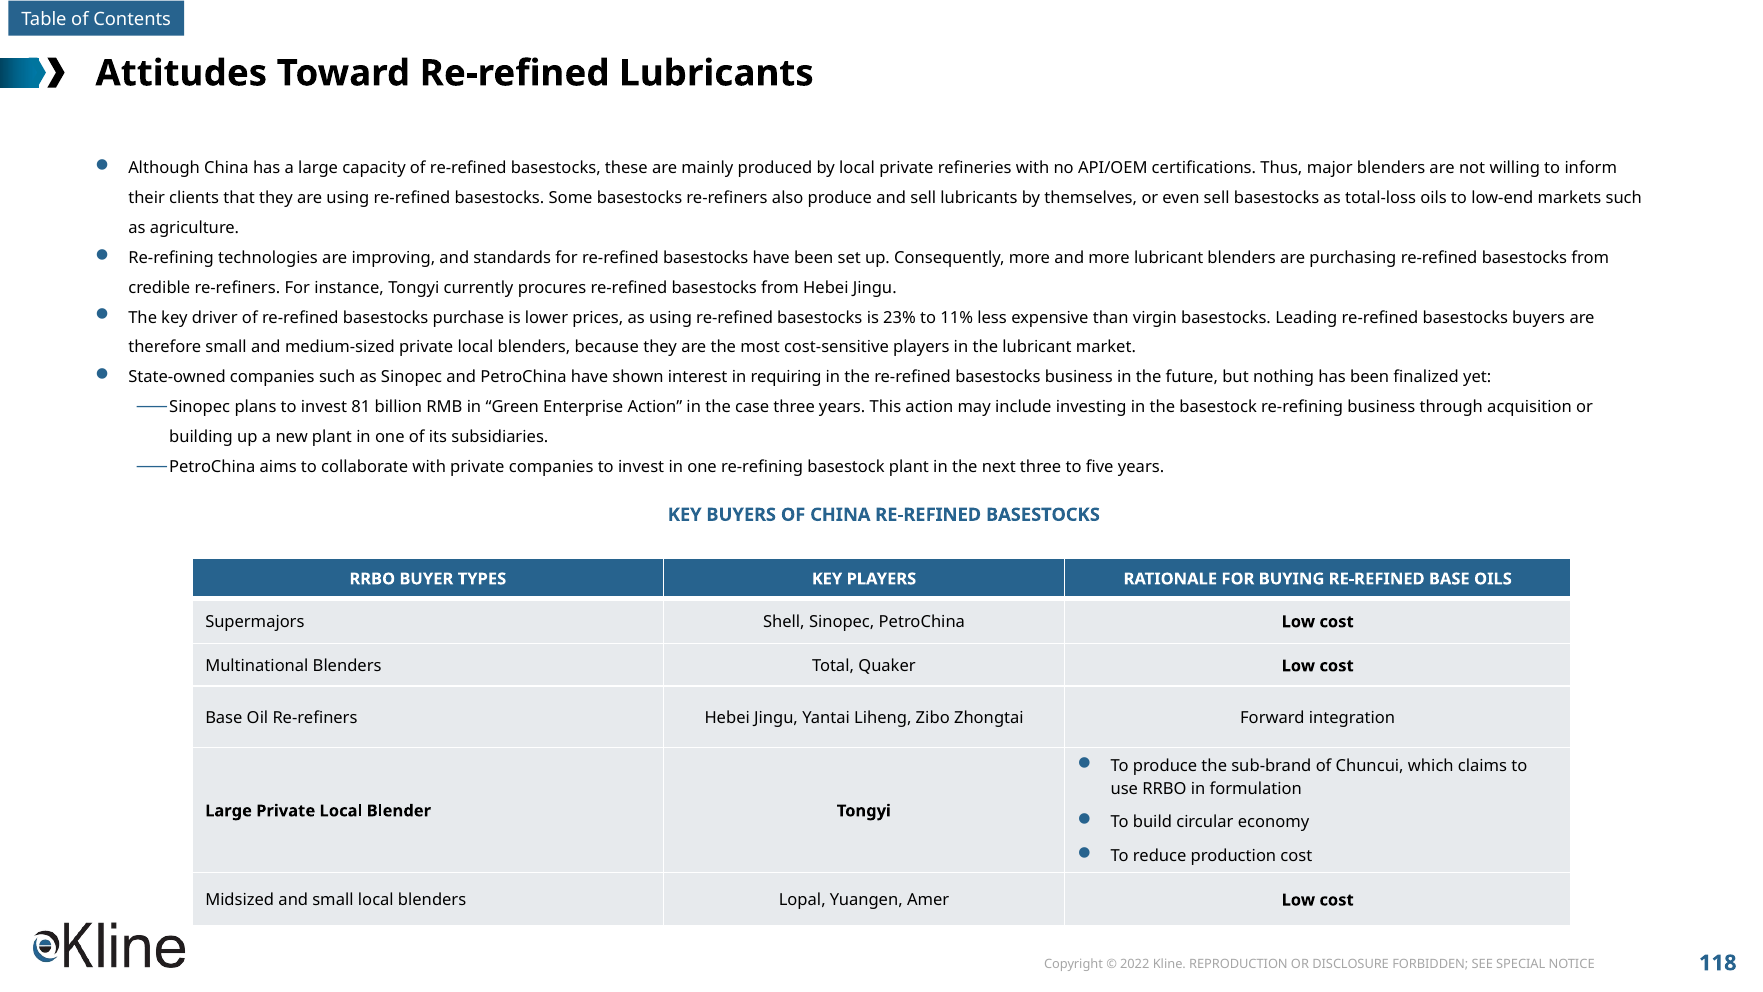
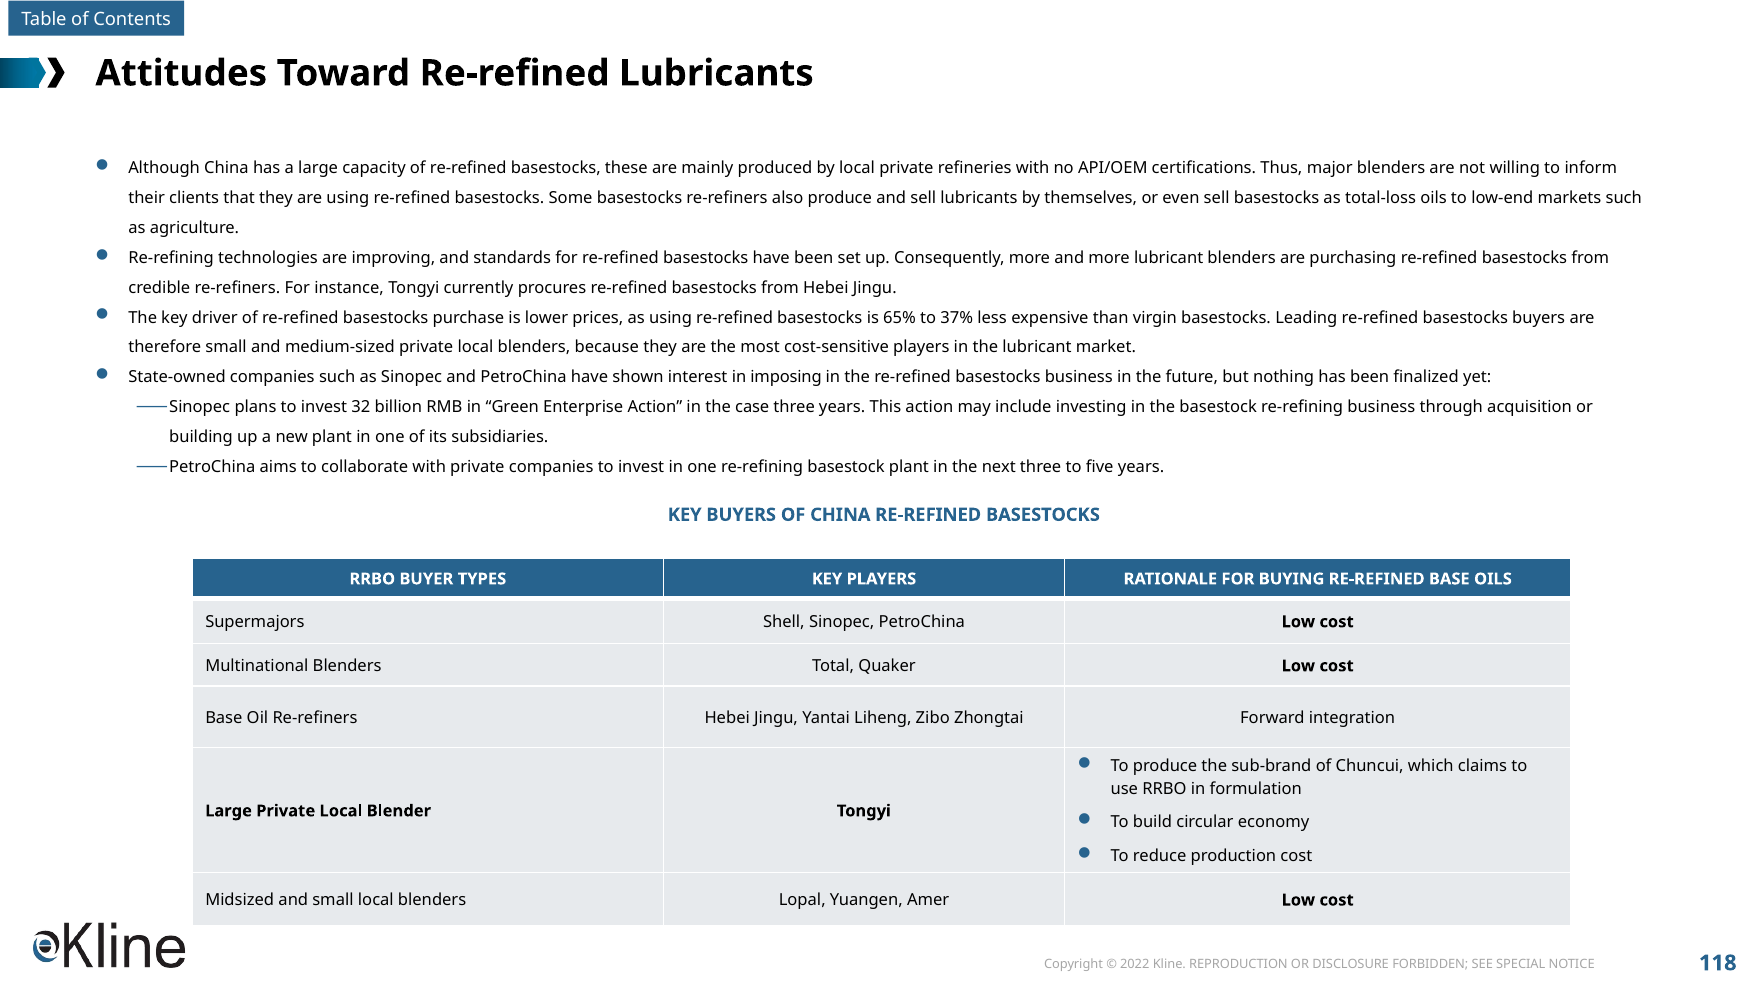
23%: 23% -> 65% (900, 317)
11%: 11% -> 37% (957, 317)
requiring: requiring -> imposing (786, 377)
81: 81 -> 32 (361, 407)
